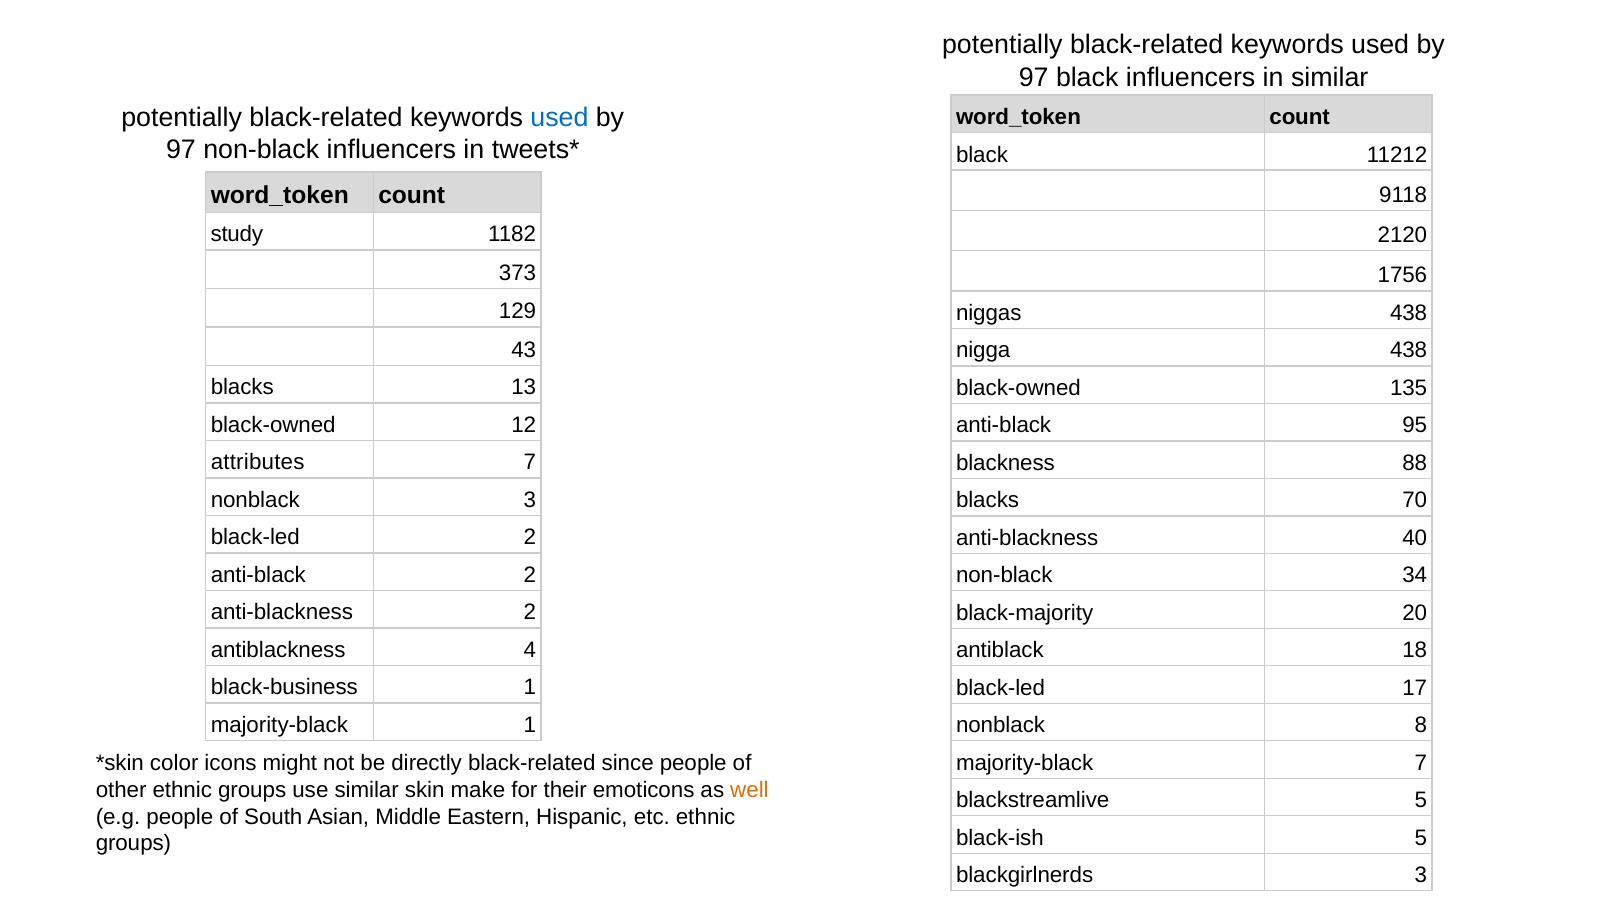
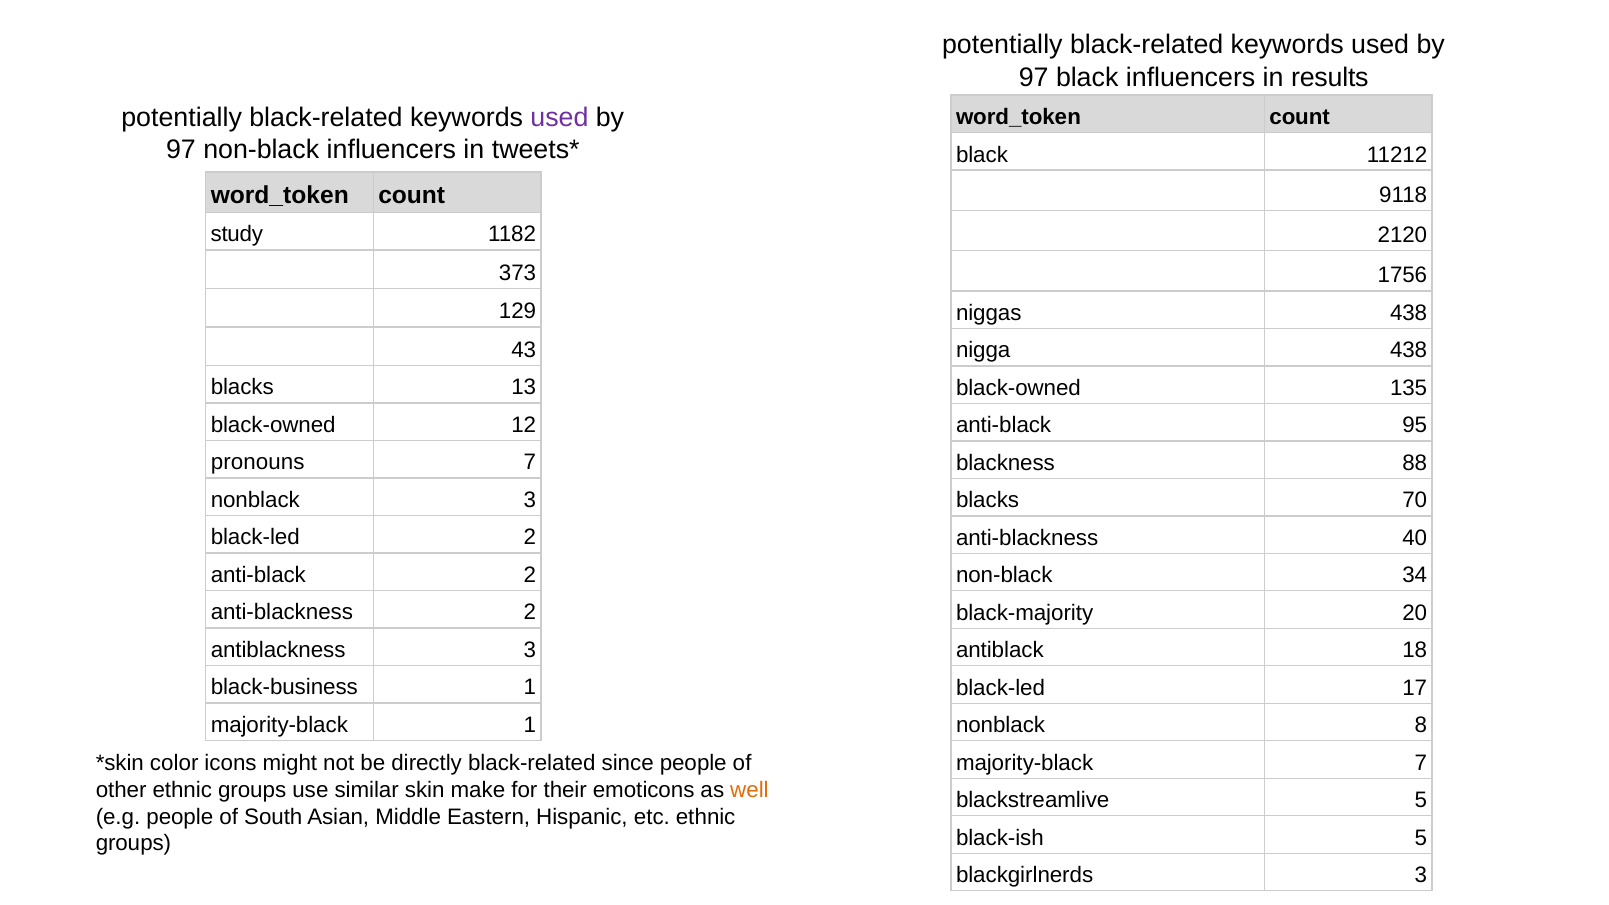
in similar: similar -> results (1330, 77)
used colour: blue -> purple (559, 118)
attributes: attributes -> pronouns (258, 462)
antiblackness 4: 4 -> 3 (530, 650)
